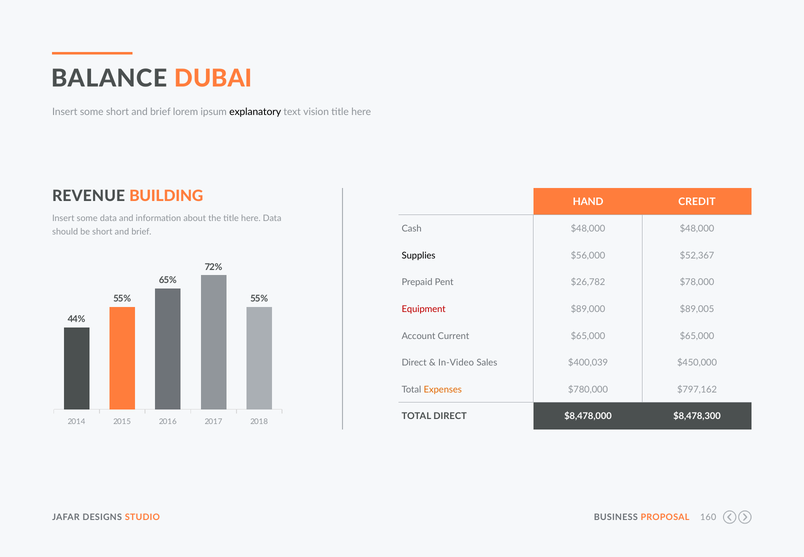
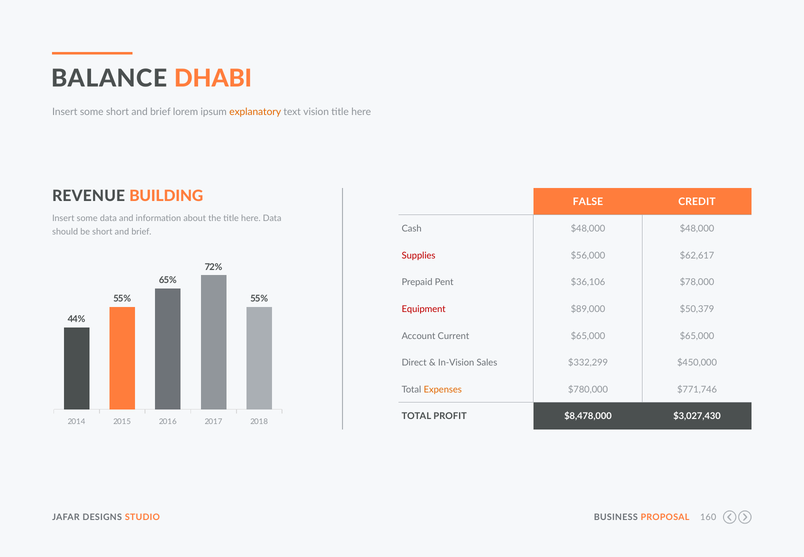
DUBAI: DUBAI -> DHABI (213, 79)
explanatory colour: black -> orange (255, 112)
HAND: HAND -> FALSE (588, 202)
Supplies colour: black -> red (419, 255)
$52,367: $52,367 -> $62,617 (697, 255)
$26,782: $26,782 -> $36,106 (588, 282)
$89,005: $89,005 -> $50,379 (697, 309)
In-Video: In-Video -> In-Vision (456, 363)
$400,039: $400,039 -> $332,299 (588, 363)
$797,162: $797,162 -> $771,746 (697, 389)
TOTAL DIRECT: DIRECT -> PROFIT (450, 416)
$8,478,300: $8,478,300 -> $3,027,430 (697, 416)
